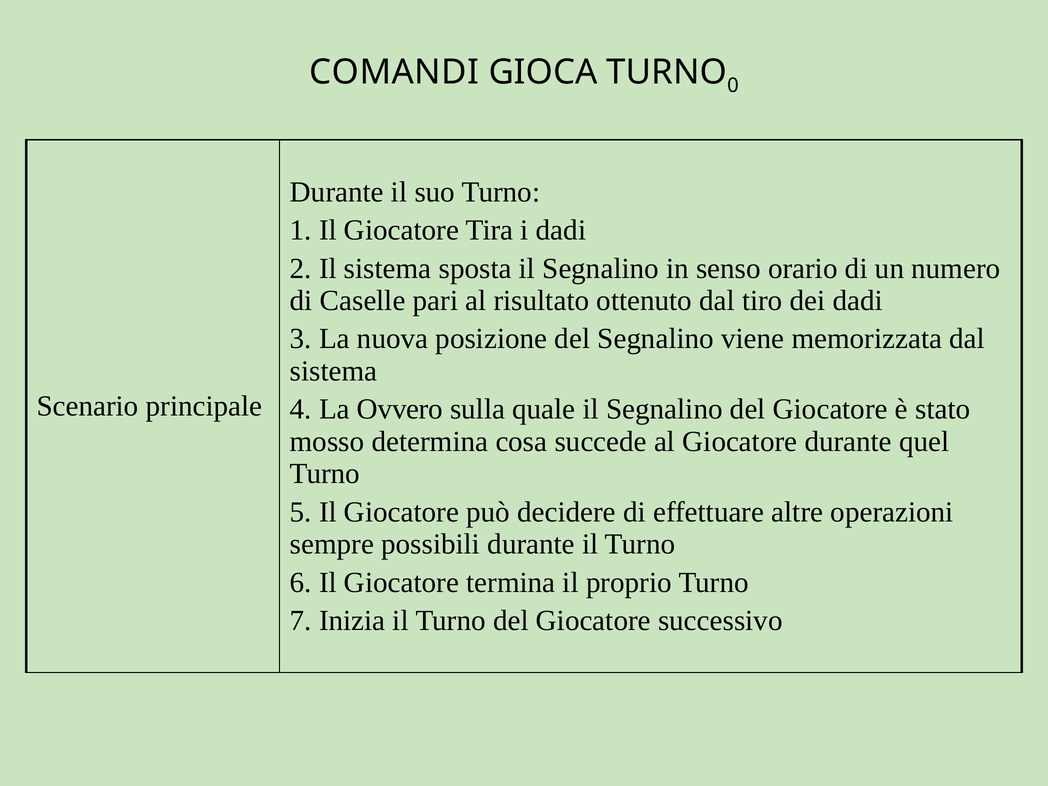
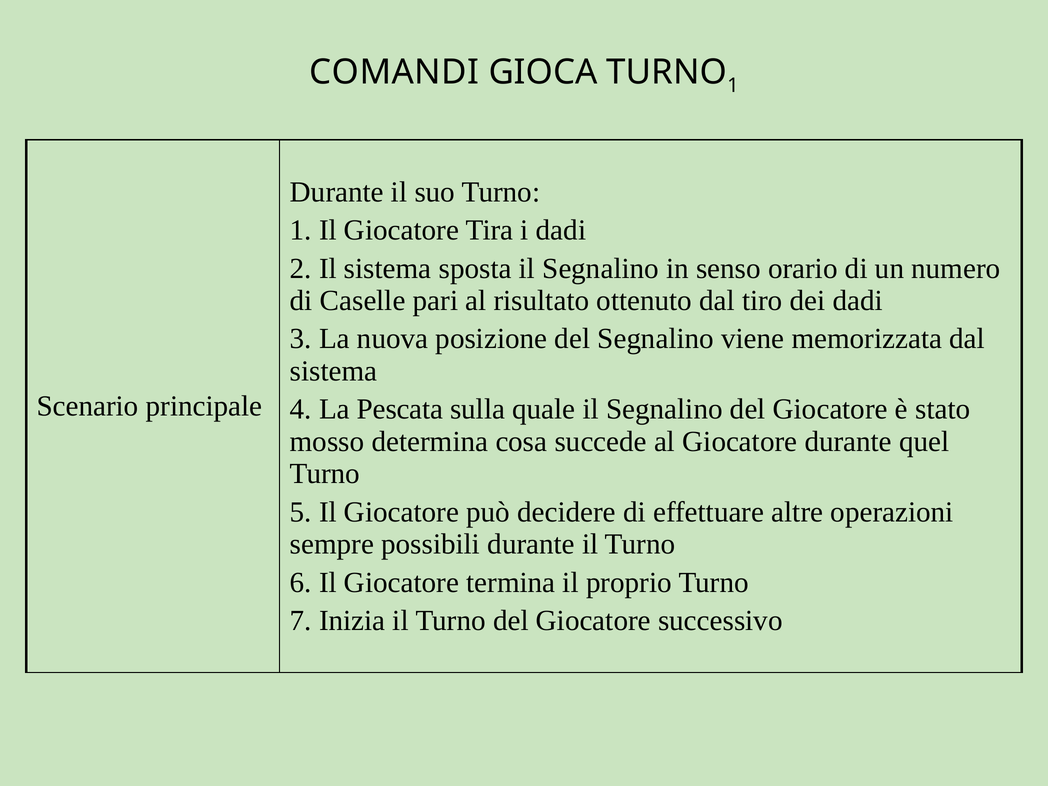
GIOCA TURNO 0: 0 -> 1 (733, 86)
Ovvero: Ovvero -> Pescata (400, 409)
